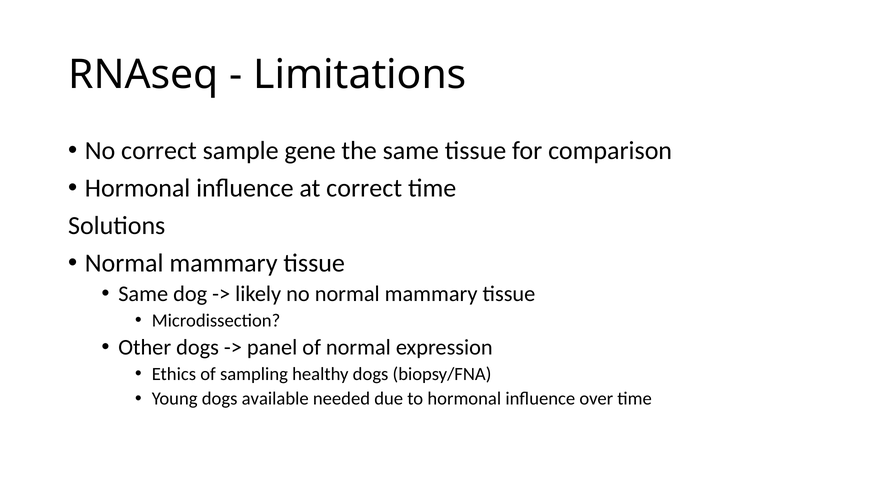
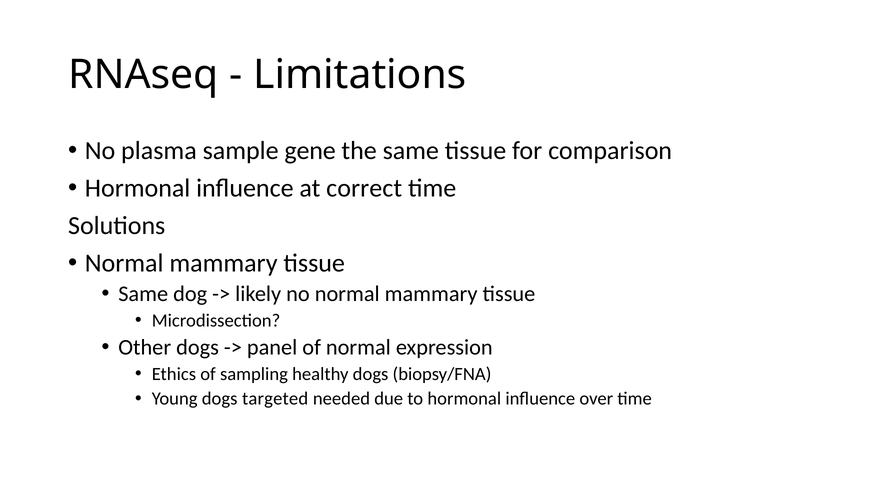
No correct: correct -> plasma (159, 151)
available: available -> targeted (275, 399)
